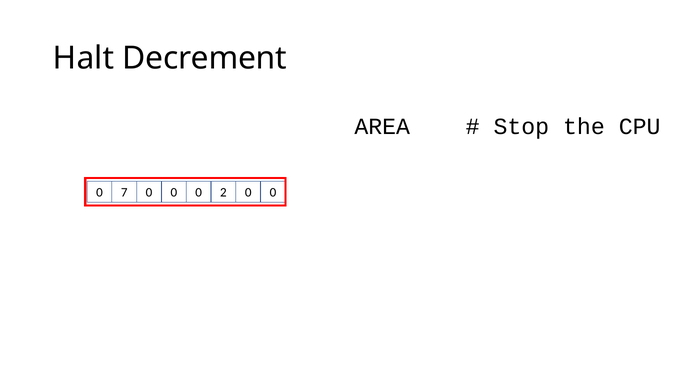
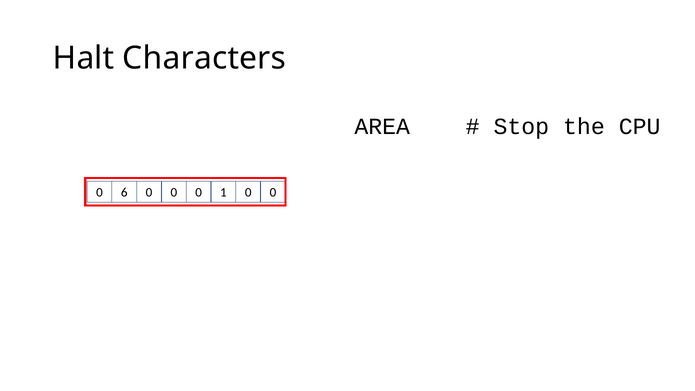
Decrement: Decrement -> Characters (204, 58)
7: 7 -> 6 (124, 193)
2: 2 -> 1 (223, 193)
